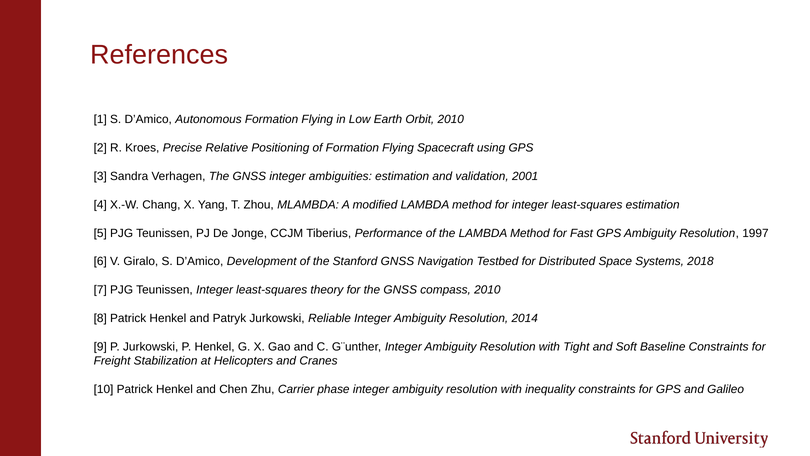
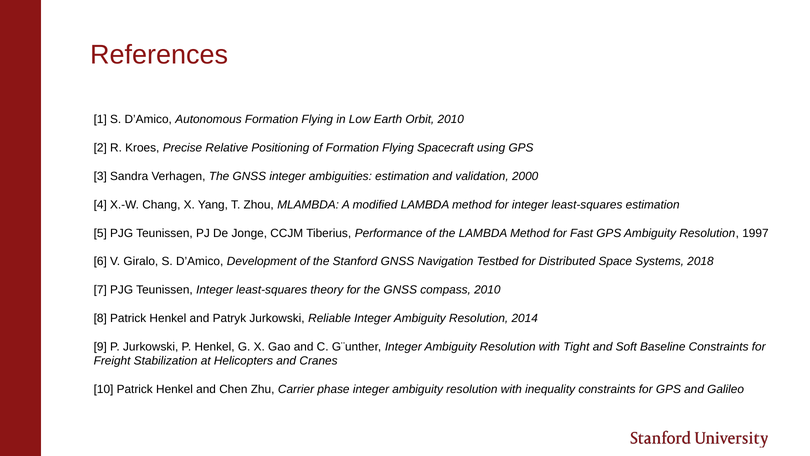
2001: 2001 -> 2000 (525, 176)
